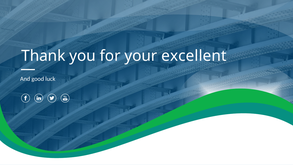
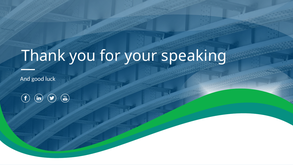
excellent: excellent -> speaking (194, 56)
